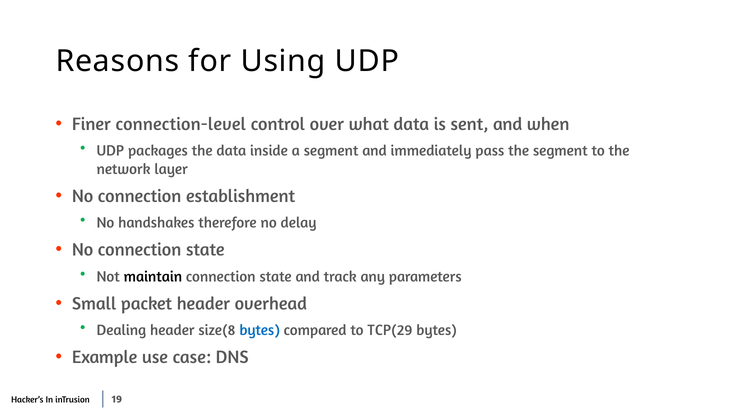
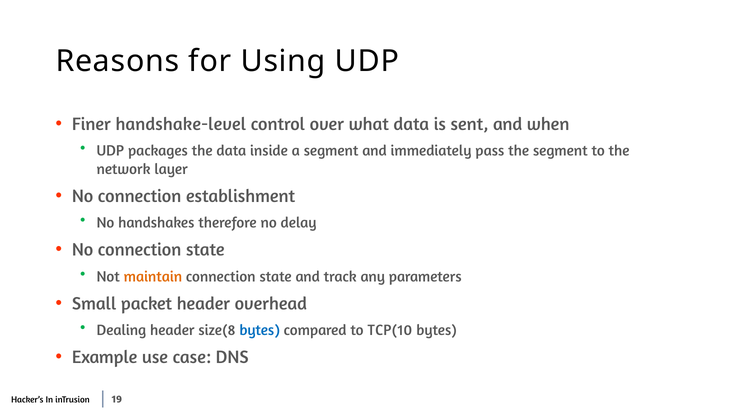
connection-level: connection-level -> handshake-level (181, 124)
maintain colour: black -> orange (153, 277)
TCP(29: TCP(29 -> TCP(10 (390, 330)
